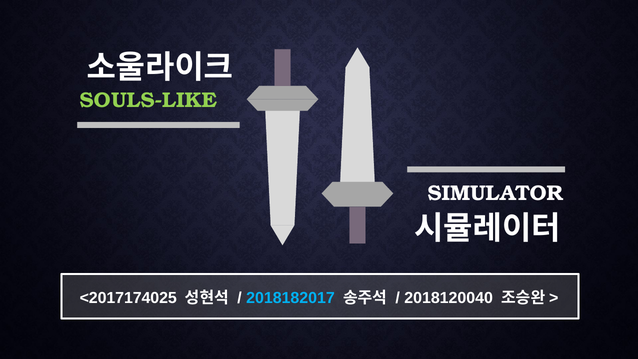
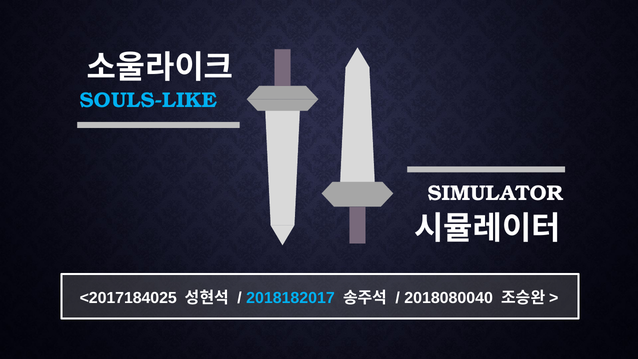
SOULS-LIKE colour: light green -> light blue (148, 100)
<2017174025: <2017174025 -> <2017184025 (128, 298)
2018120040: 2018120040 -> 2018080040 (449, 298)
